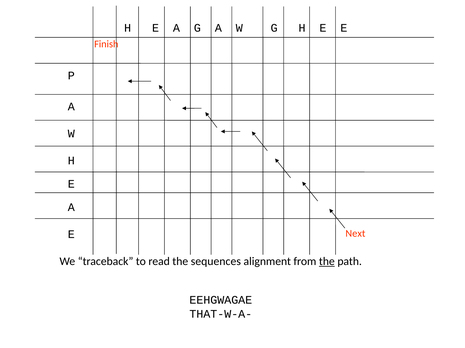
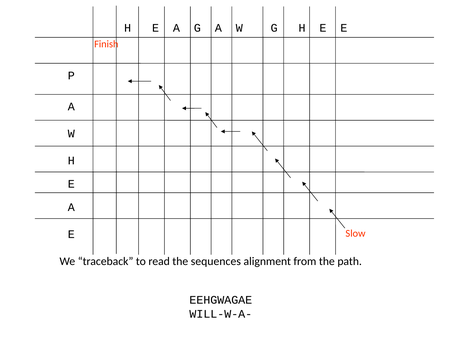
Next: Next -> Slow (355, 234)
the underline: present -> none (327, 262)
THAT-W-A-: THAT-W-A- -> WILL-W-A- (221, 315)
